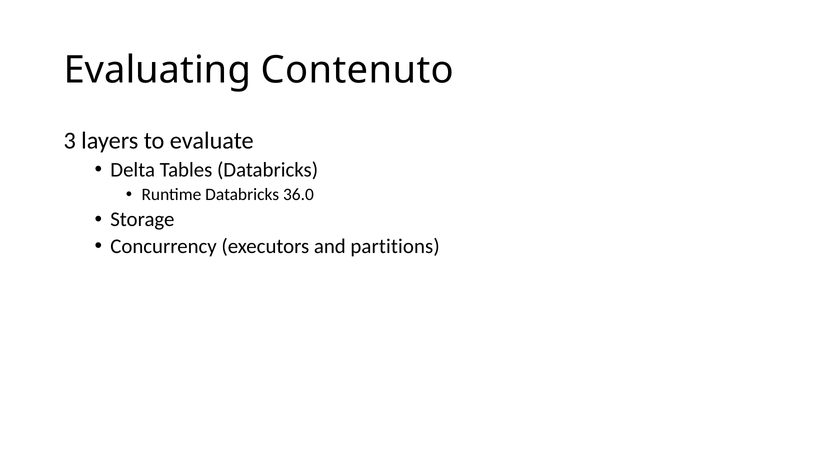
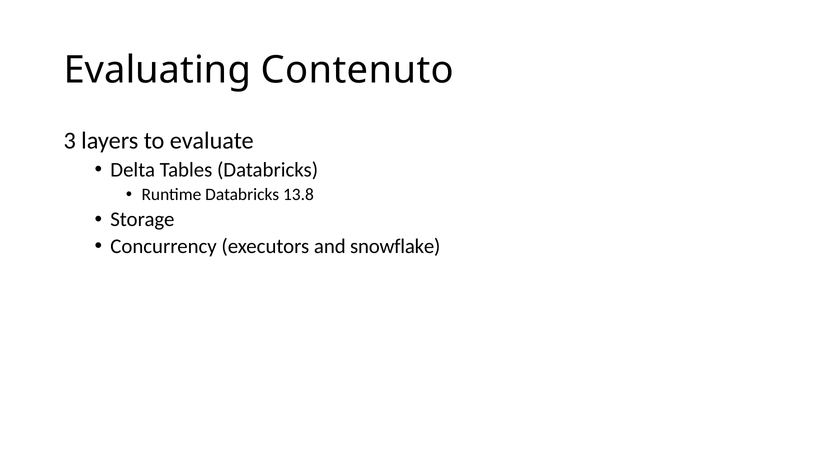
36.0: 36.0 -> 13.8 (298, 194)
partitions: partitions -> snowflake (395, 246)
